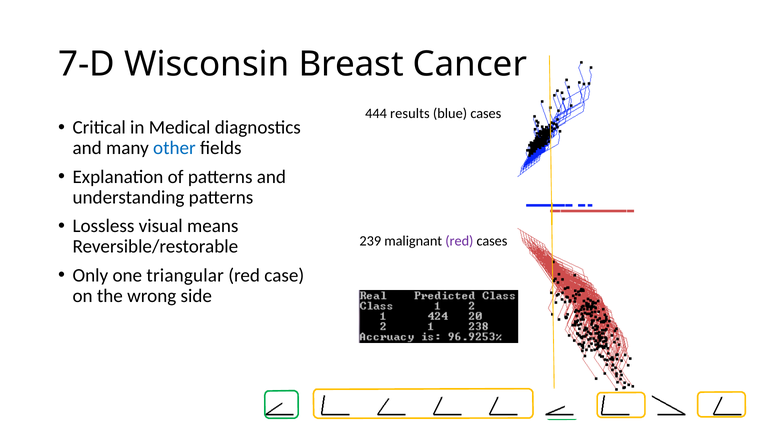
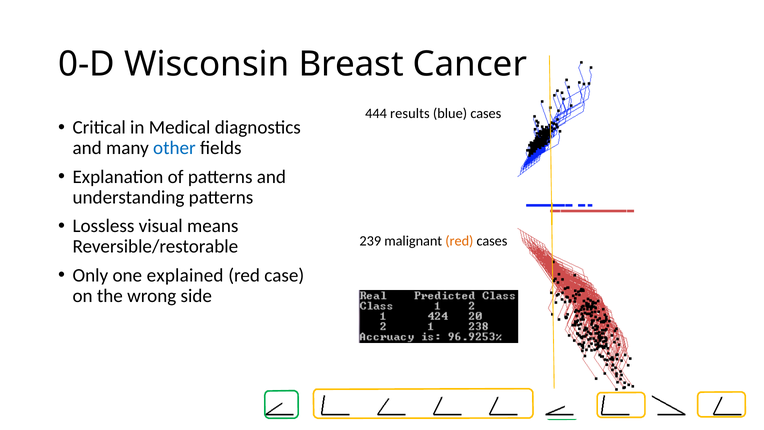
7-D: 7-D -> 0-D (87, 64)
red colour: purple -> orange (459, 241)
triangular: triangular -> explained (185, 275)
